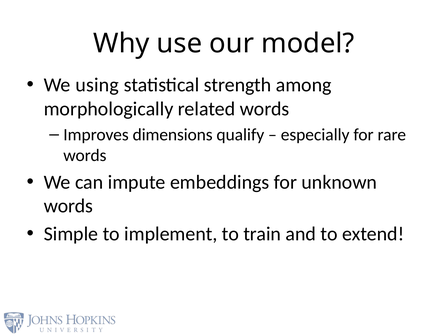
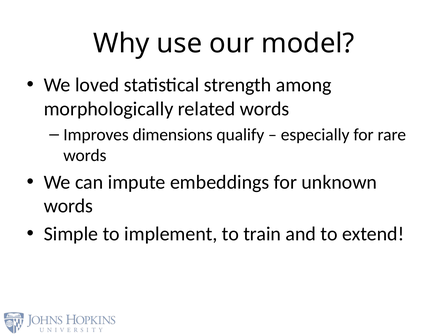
using: using -> loved (97, 85)
